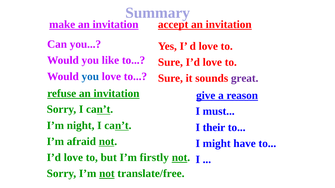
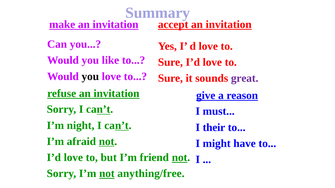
you colour: blue -> black (90, 77)
firstly: firstly -> friend (154, 158)
translate/free: translate/free -> anything/free (151, 174)
